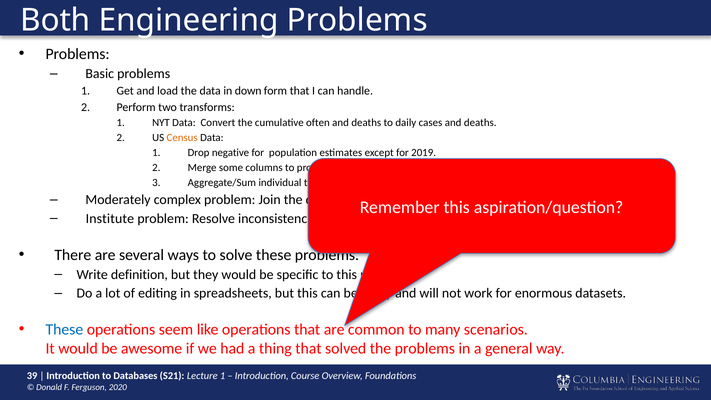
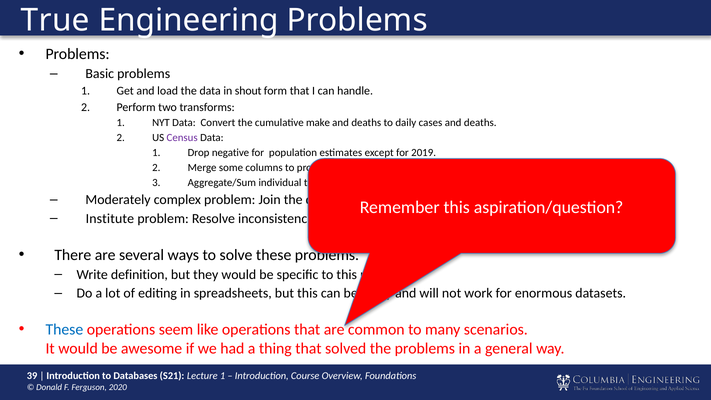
Both: Both -> True (55, 20)
down: down -> shout (248, 91)
often: often -> make (318, 123)
Census colour: orange -> purple (182, 138)
